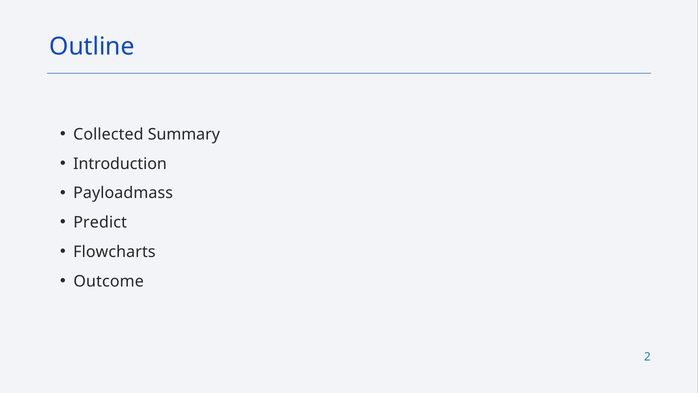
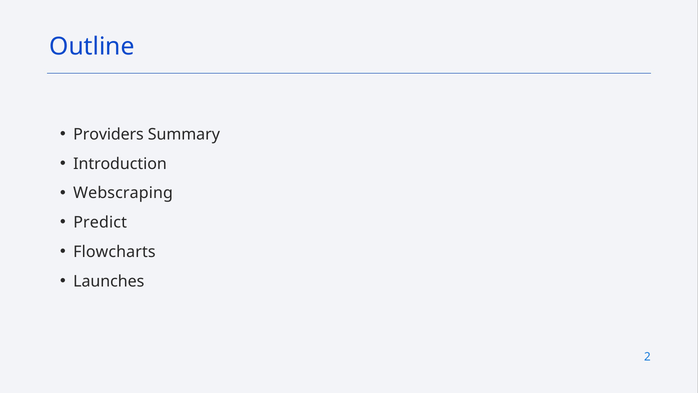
Collected: Collected -> Providers (108, 134)
Payloadmass: Payloadmass -> Webscraping (123, 193)
Outcome: Outcome -> Launches (109, 281)
